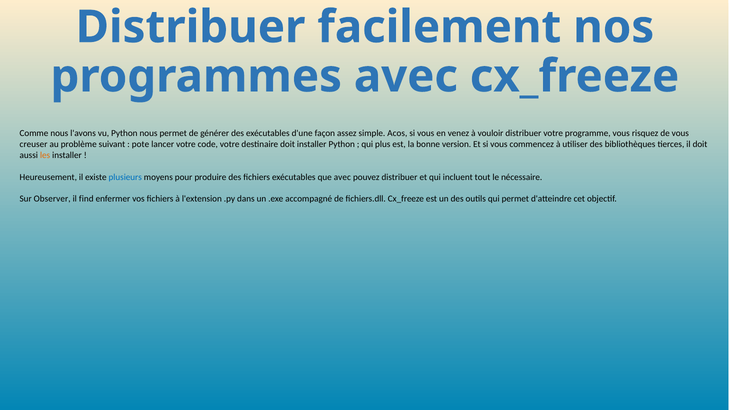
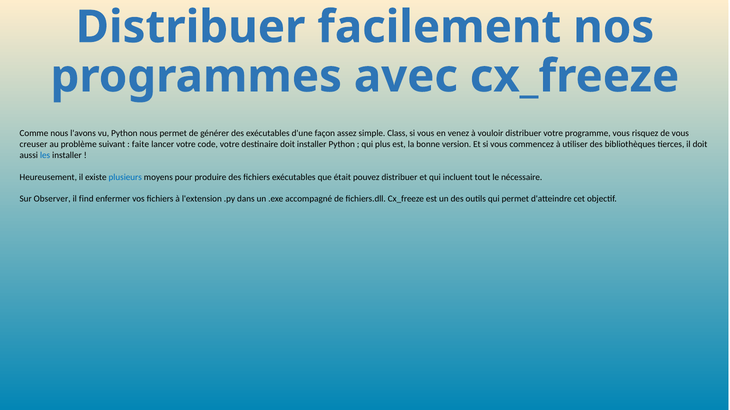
Acos: Acos -> Class (397, 134)
pote: pote -> faite (140, 144)
les colour: orange -> blue (45, 155)
que avec: avec -> était (342, 177)
